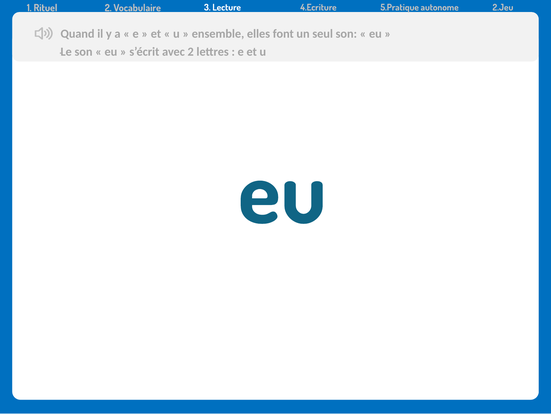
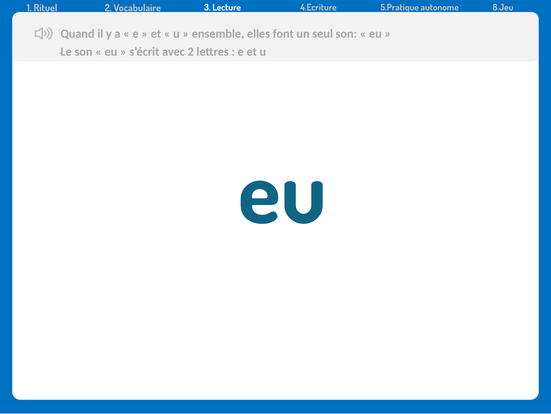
2.Jeu: 2.Jeu -> 8.Jeu (503, 7)
